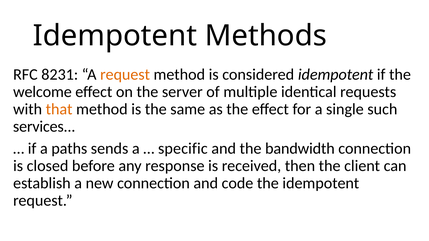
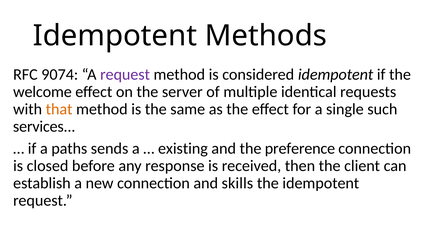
8231: 8231 -> 9074 (60, 75)
request colour: orange -> purple (125, 75)
specific: specific -> existing (183, 149)
bandwidth: bandwidth -> preference (300, 149)
code: code -> skills (237, 183)
